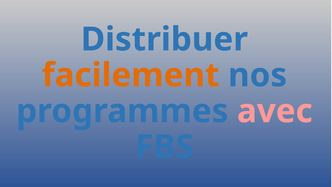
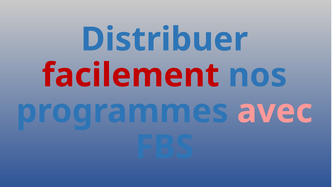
facilement colour: orange -> red (131, 75)
